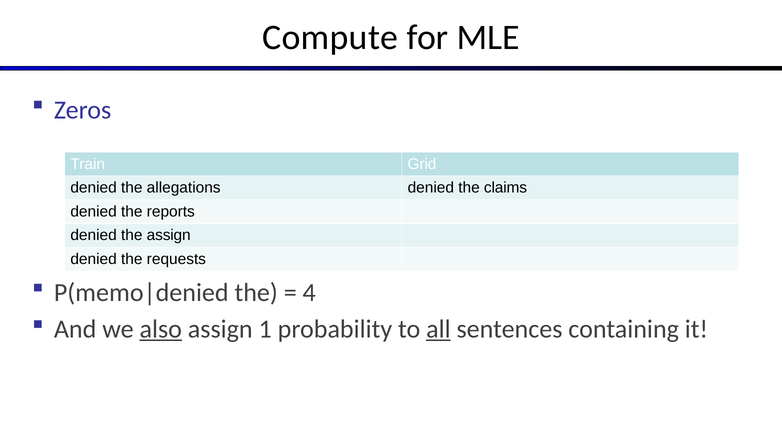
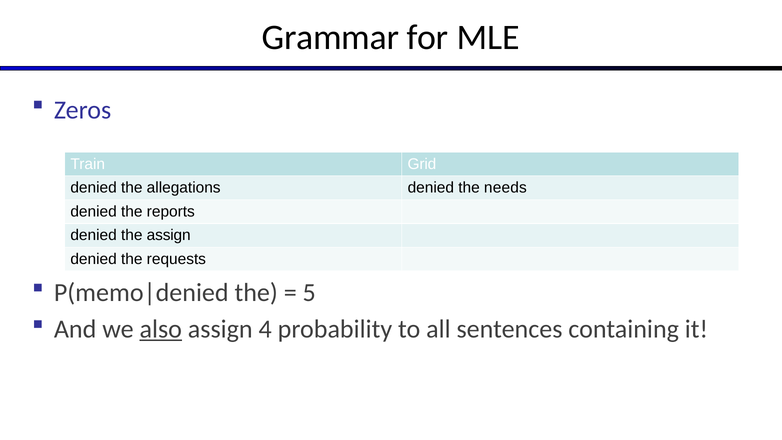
Compute: Compute -> Grammar (330, 38)
claims: claims -> needs (505, 188)
4: 4 -> 5 (309, 293)
1: 1 -> 4 (265, 329)
all underline: present -> none (438, 329)
